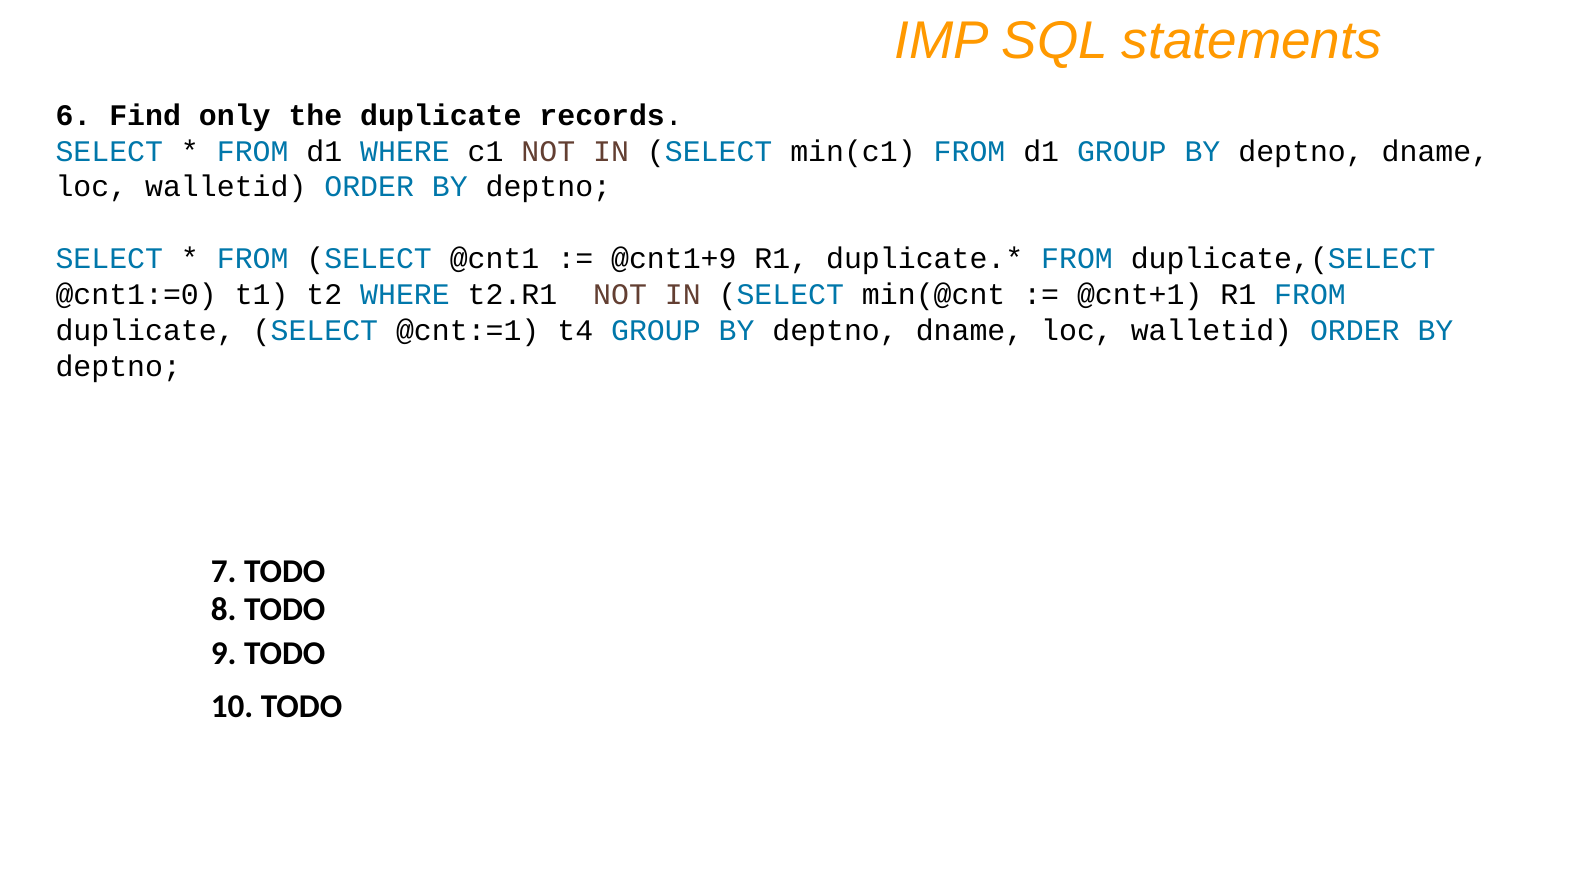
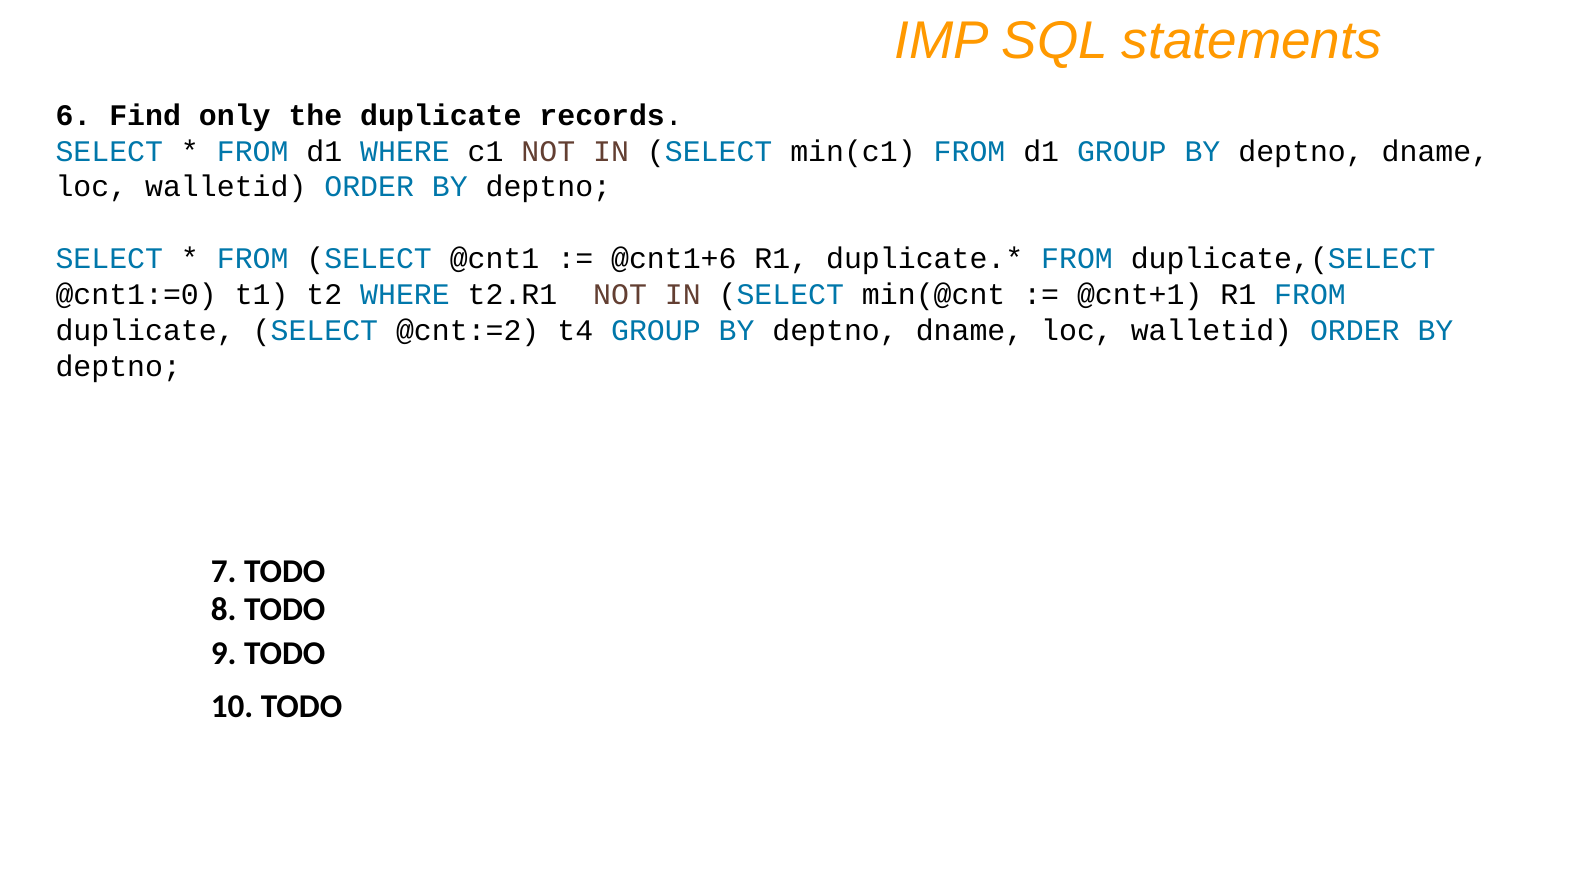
@cnt1+9: @cnt1+9 -> @cnt1+6 (674, 259)
@cnt:=1: @cnt:=1 -> @cnt:=2 (468, 331)
